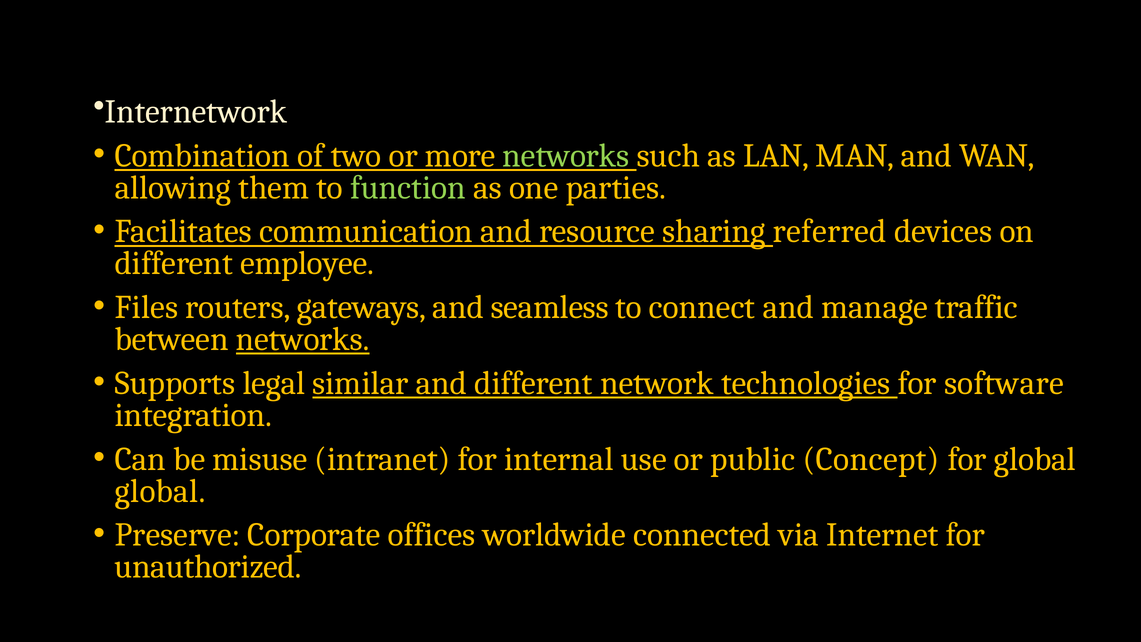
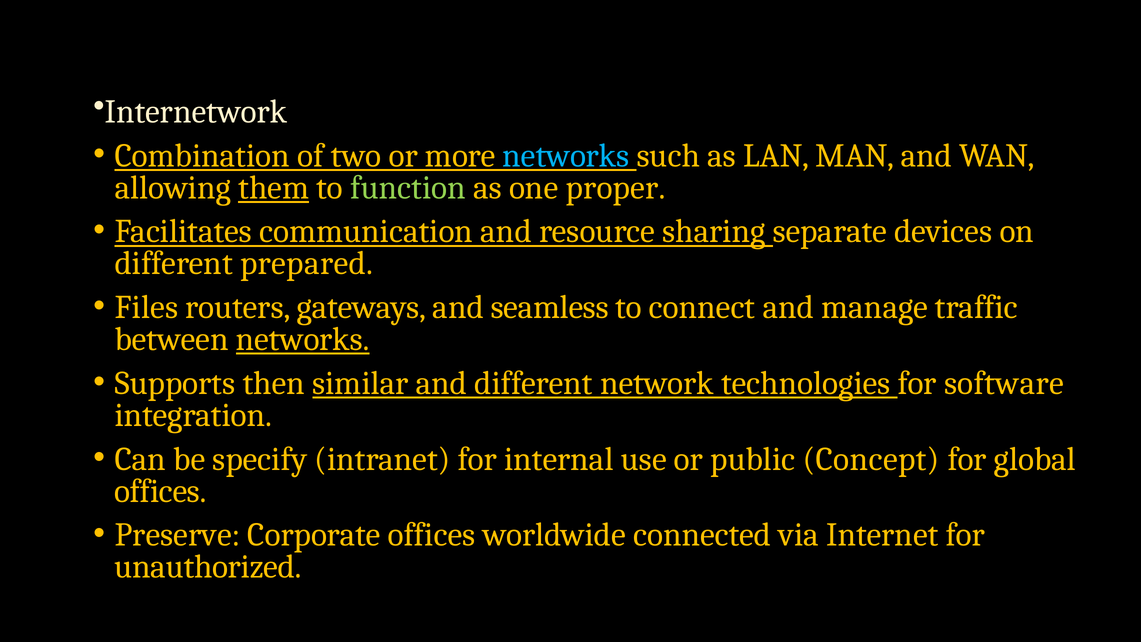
networks colour: light green -> light blue (566, 156)
them underline: none -> present (274, 188)
parties: parties -> proper (616, 188)
referred: referred -> separate (830, 231)
employee: employee -> prepared (307, 263)
legal: legal -> then (274, 383)
misuse: misuse -> specify (260, 459)
global: global -> offices (160, 491)
